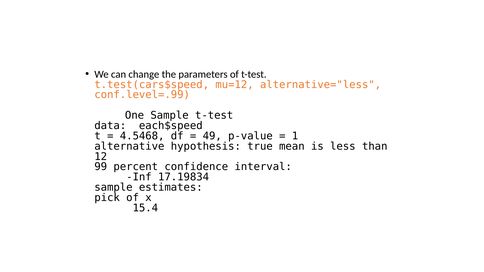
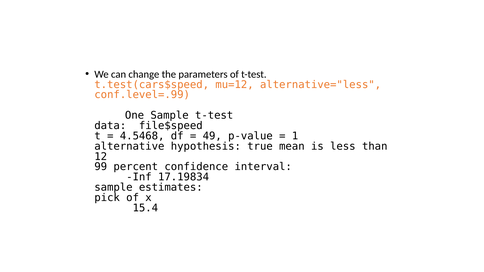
each$speed: each$speed -> file$speed (171, 126)
